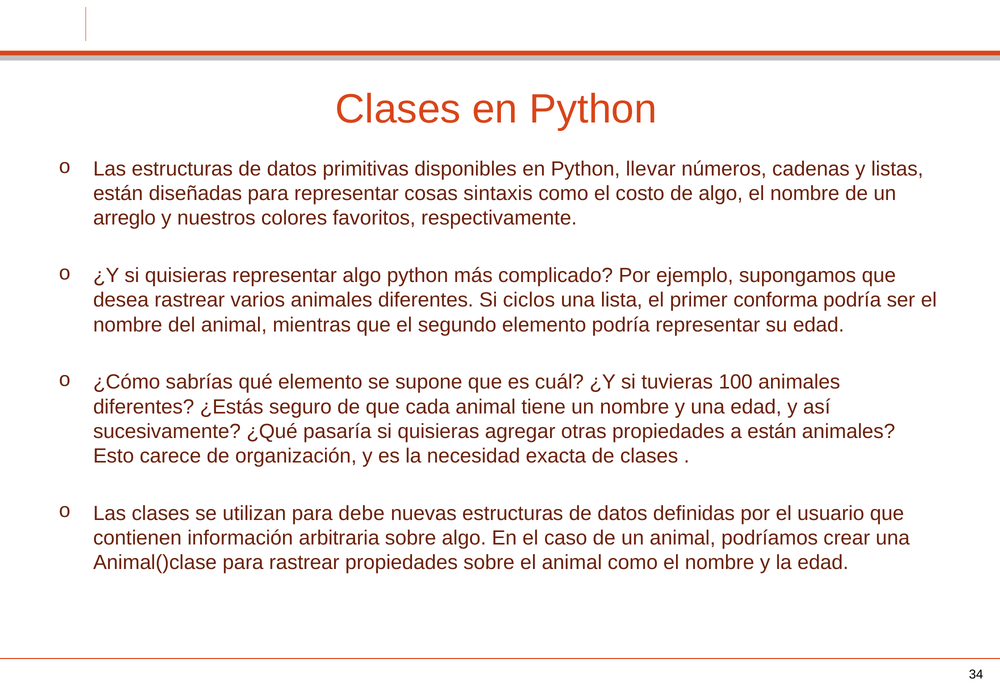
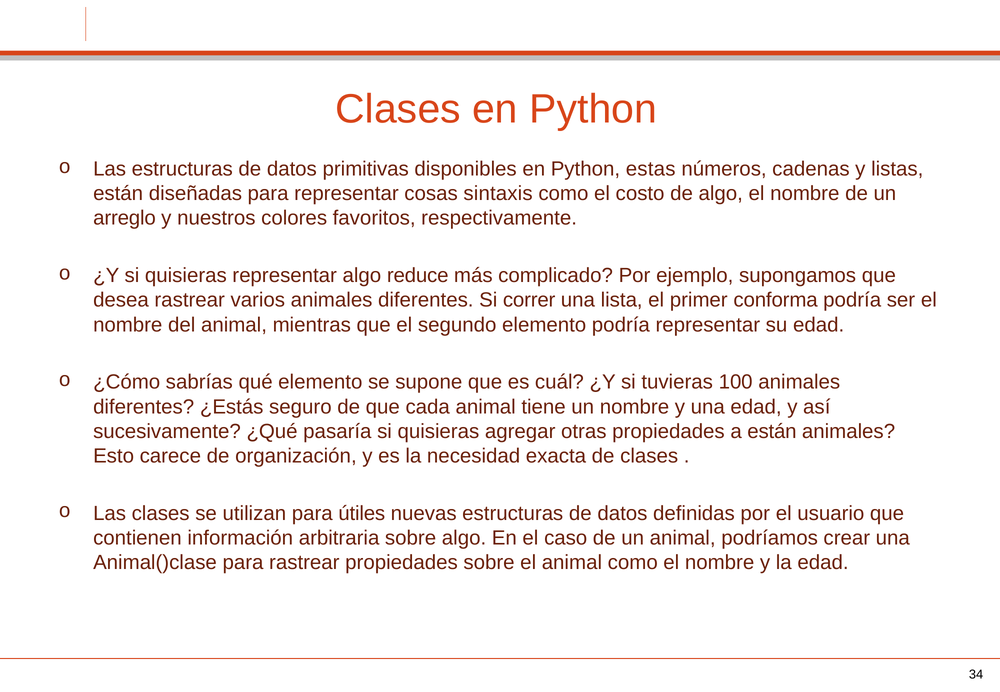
llevar: llevar -> estas (651, 169)
algo python: python -> reduce (418, 276)
ciclos: ciclos -> correr (529, 300)
debe: debe -> útiles (362, 514)
